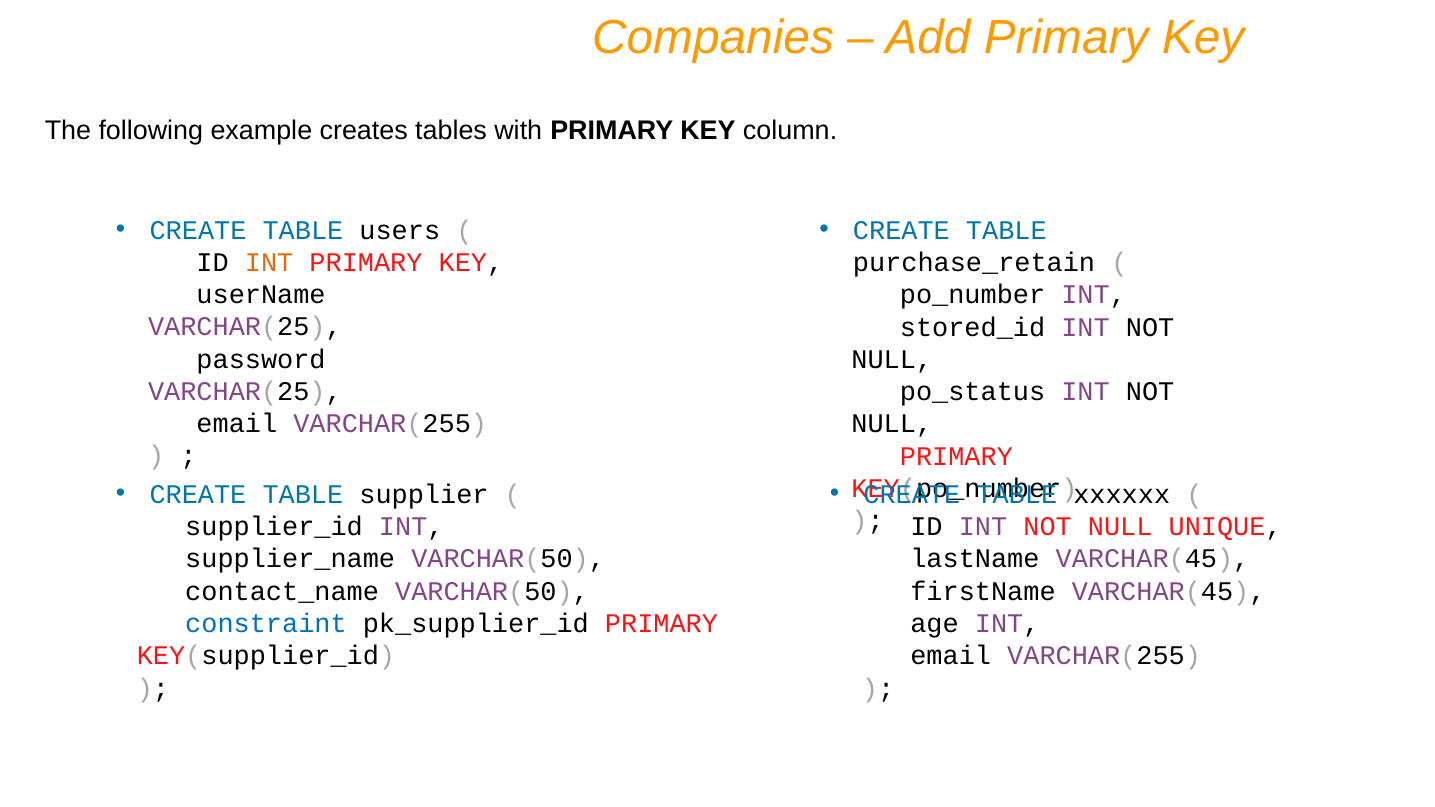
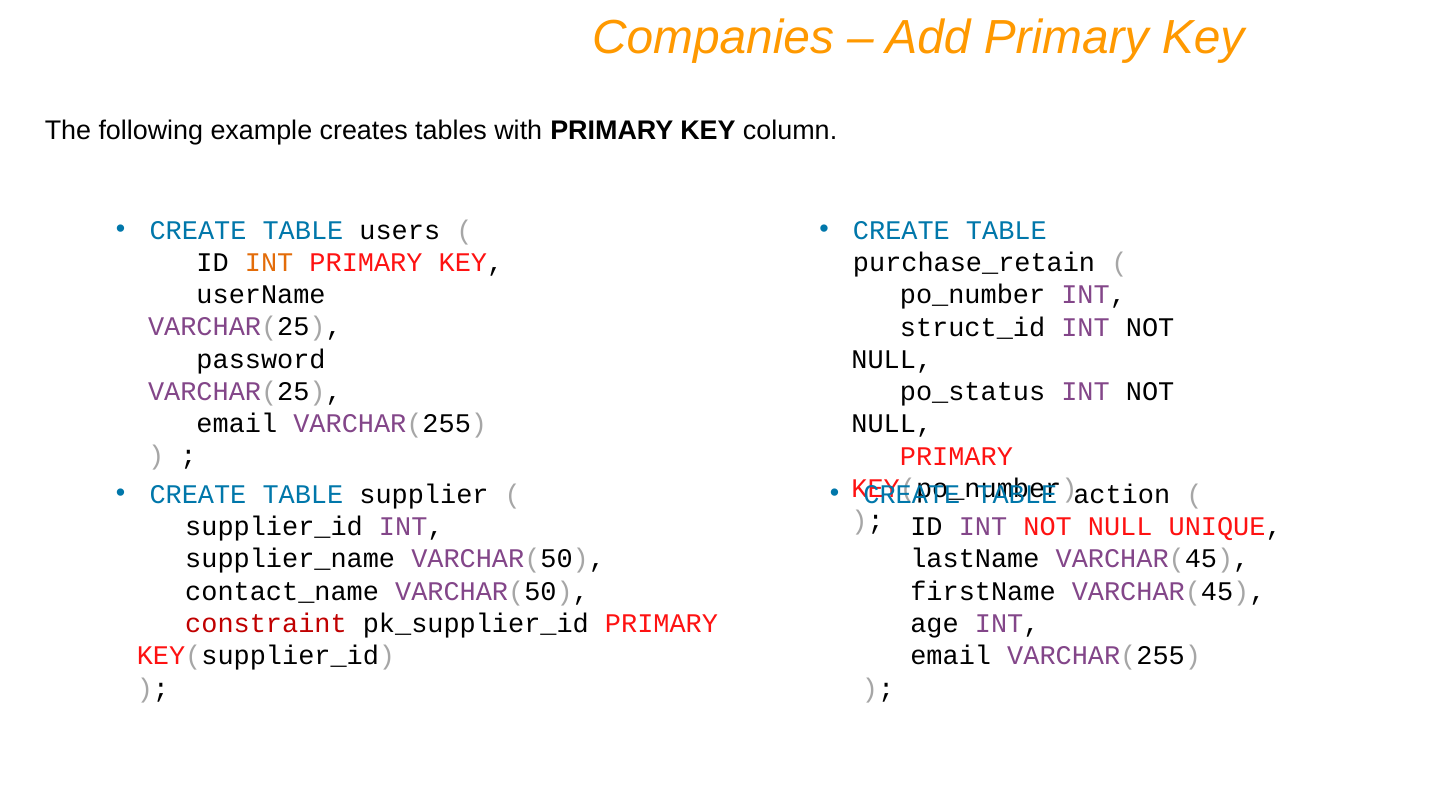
stored_id: stored_id -> struct_id (973, 327)
xxxxxx: xxxxxx -> action (1122, 495)
constraint colour: blue -> red (266, 624)
